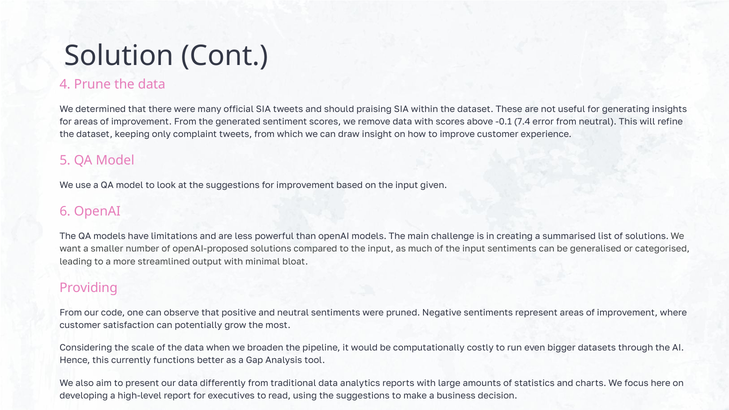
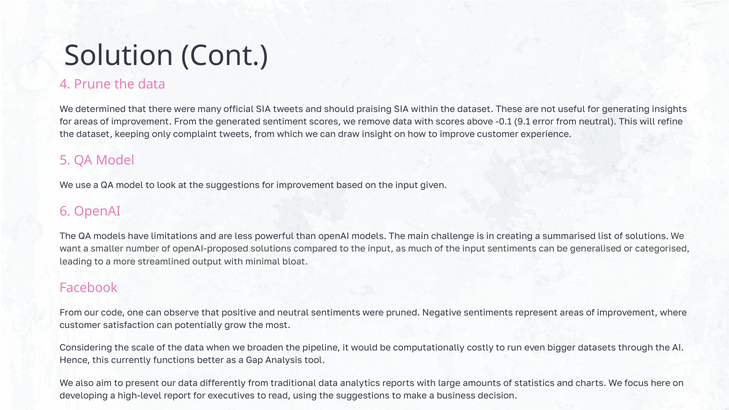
7.4: 7.4 -> 9.1 (522, 122)
Providing: Providing -> Facebook (89, 288)
